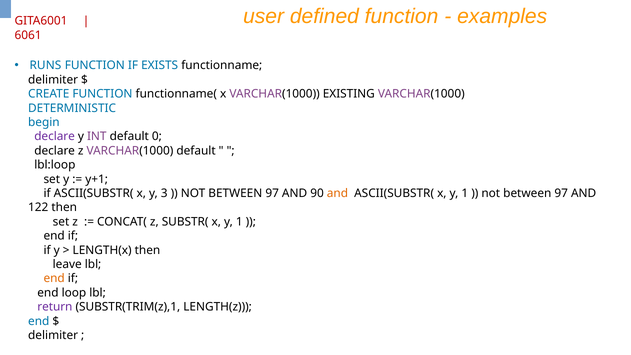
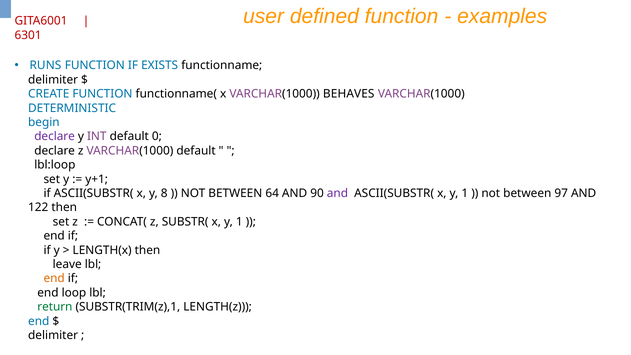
6061: 6061 -> 6301 (28, 35)
EXISTING: EXISTING -> BEHAVES (349, 94)
3: 3 -> 8 (164, 193)
97: 97 -> 64 (272, 193)
and colour: orange -> purple (337, 193)
return colour: purple -> green (55, 307)
